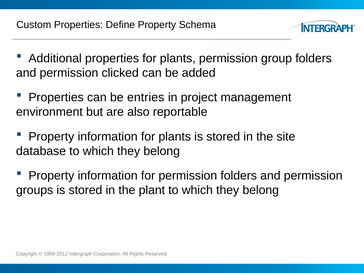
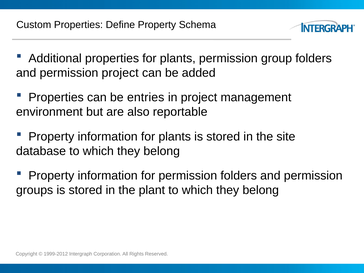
permission clicked: clicked -> project (120, 73)
